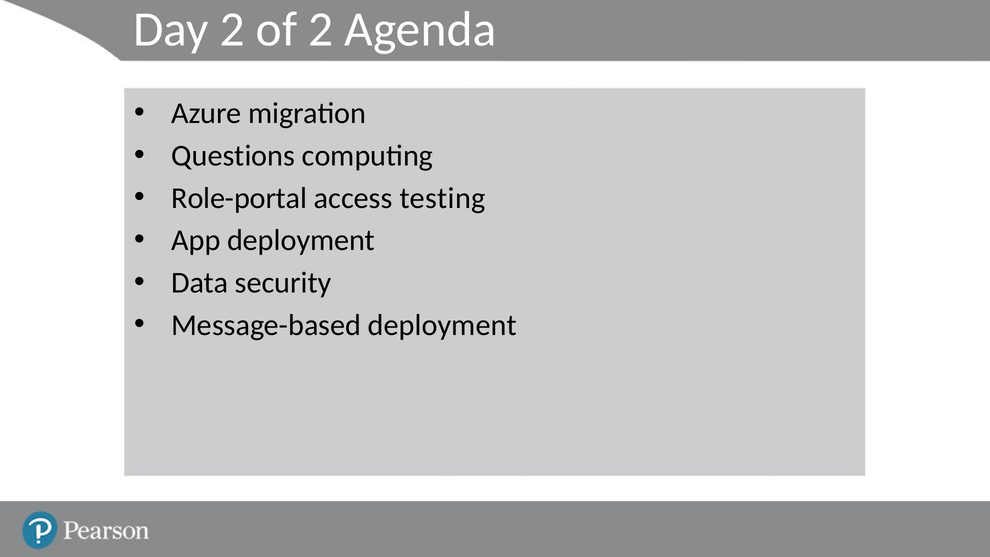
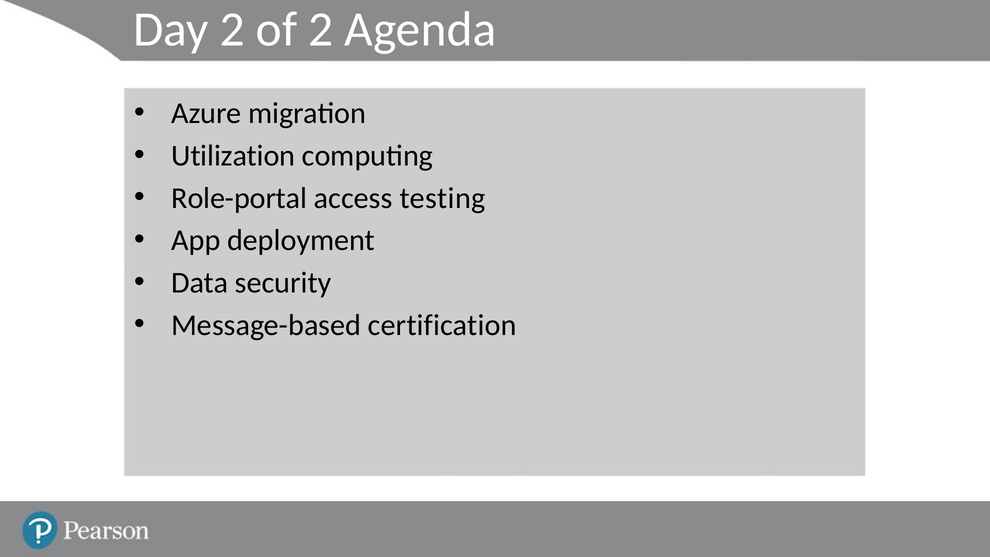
Questions: Questions -> Utilization (233, 156)
Message-based deployment: deployment -> certification (442, 325)
